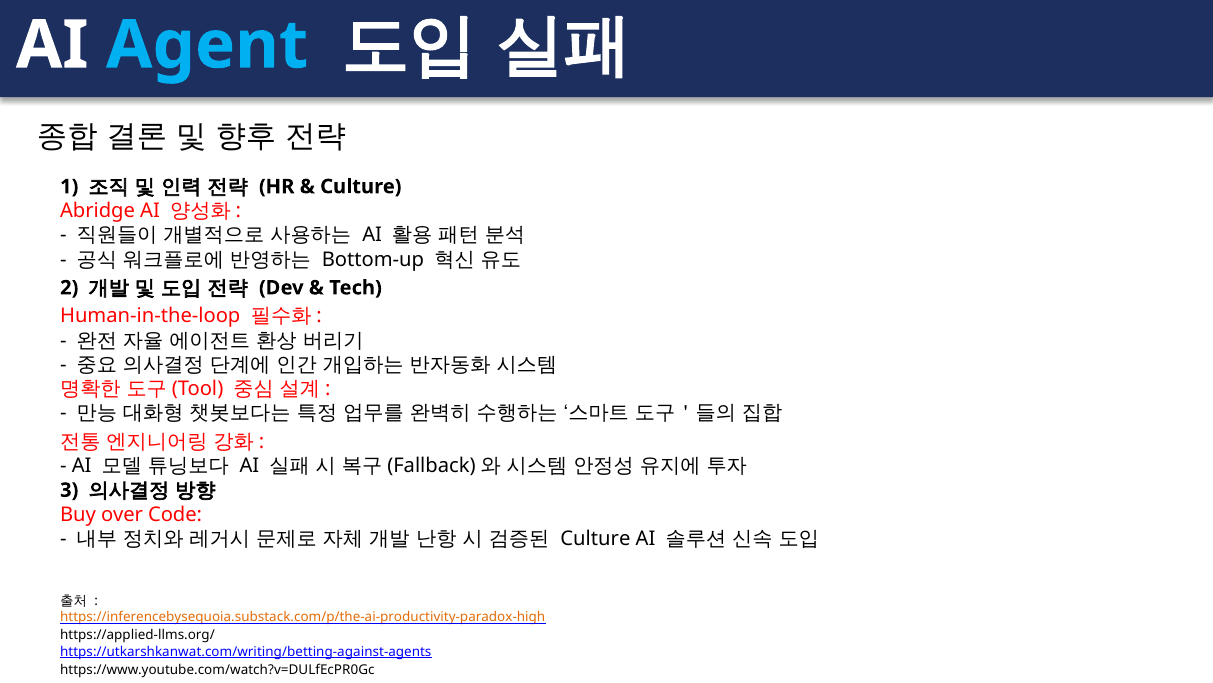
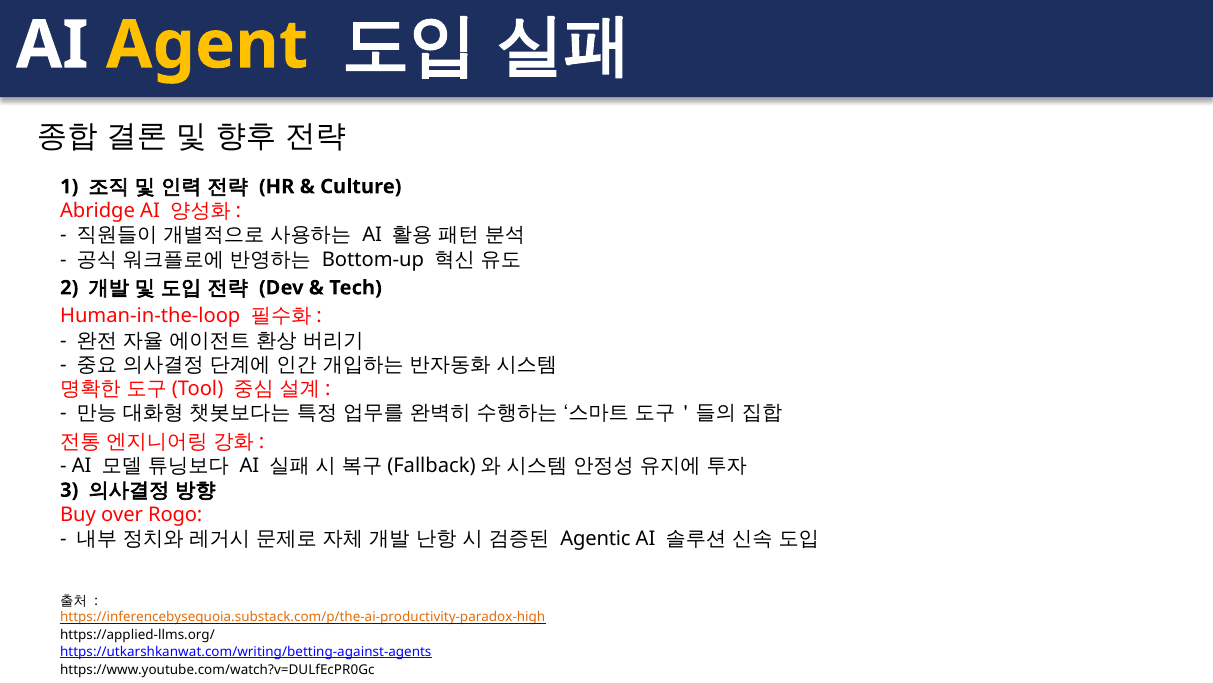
Agent colour: light blue -> yellow (207, 45)
Code: Code -> Rogo (175, 514)
Culture: Culture -> Agentic (596, 538)
